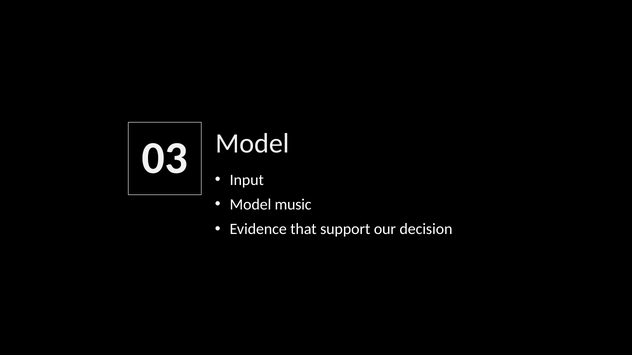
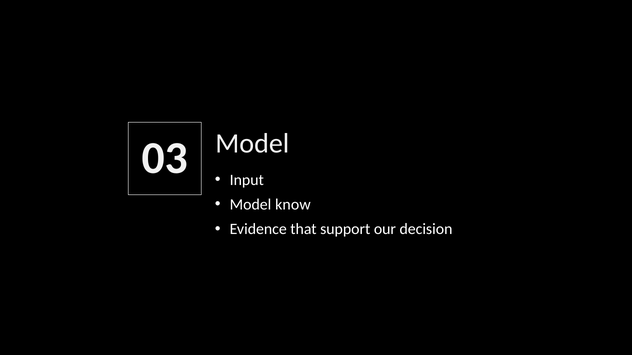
music: music -> know (293, 205)
